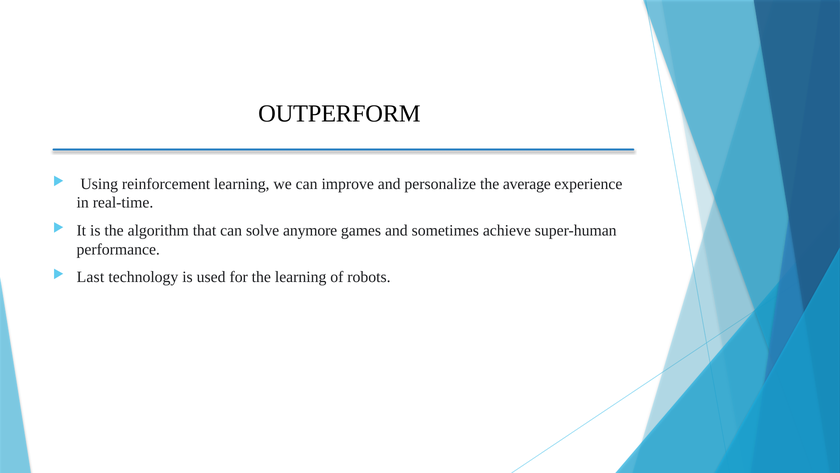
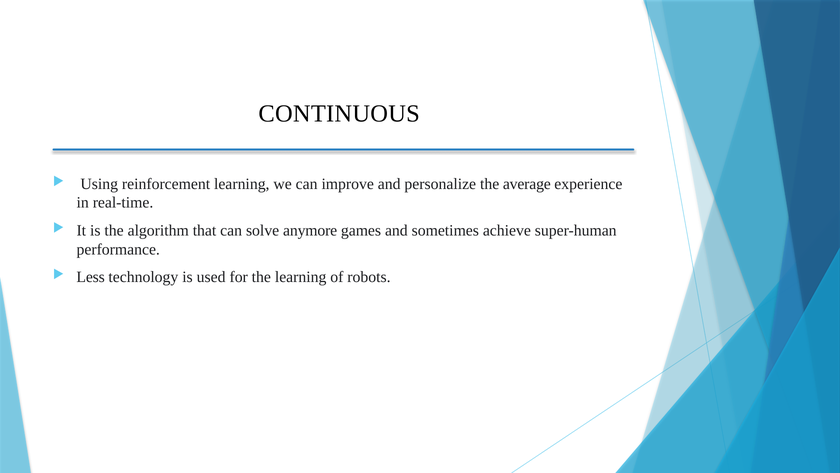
OUTPERFORM: OUTPERFORM -> CONTINUOUS (339, 114)
Last: Last -> Less (91, 277)
